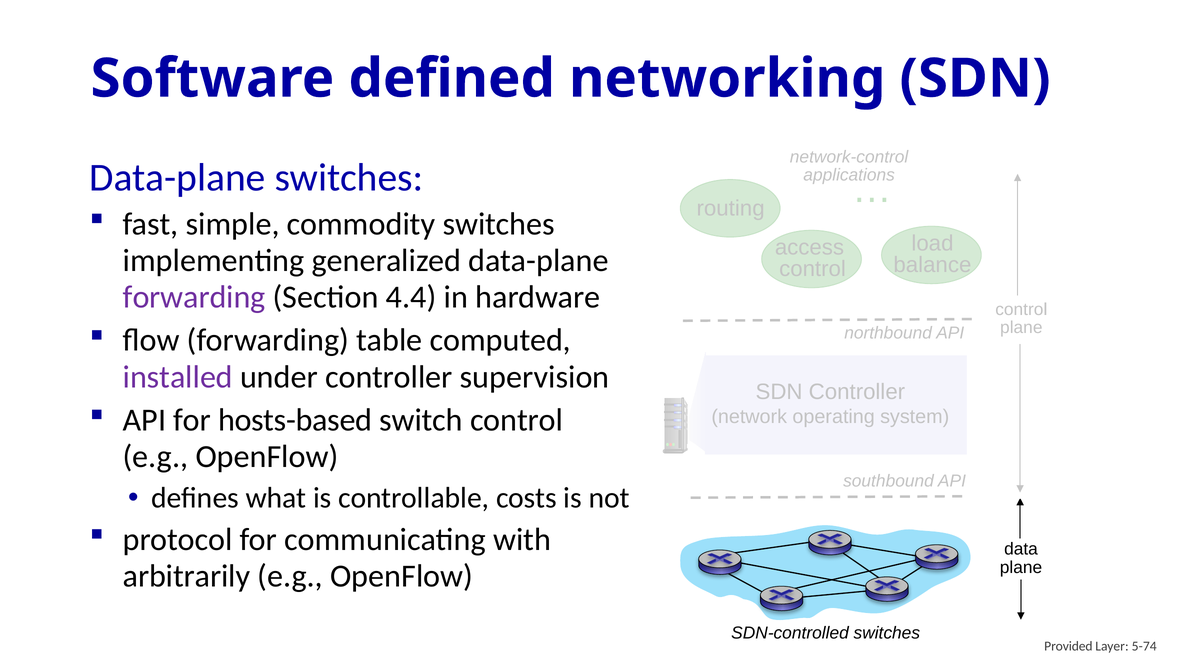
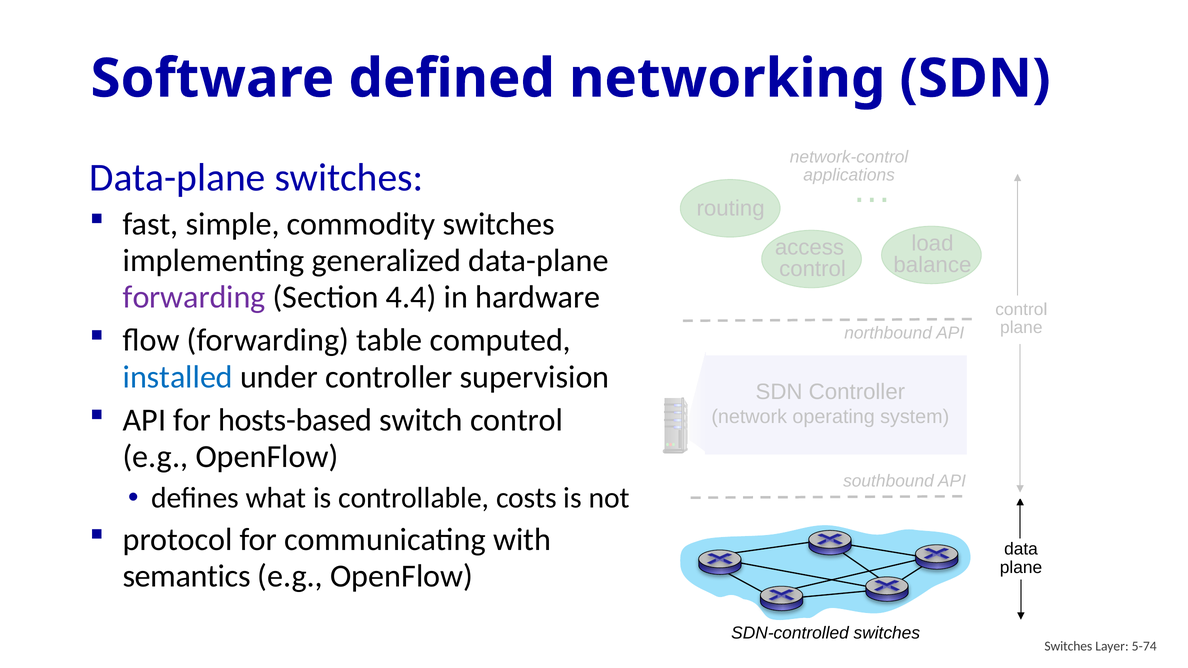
installed colour: purple -> blue (178, 377)
arbitrarily: arbitrarily -> semantics (187, 576)
Provided: Provided -> Switches (1068, 646)
